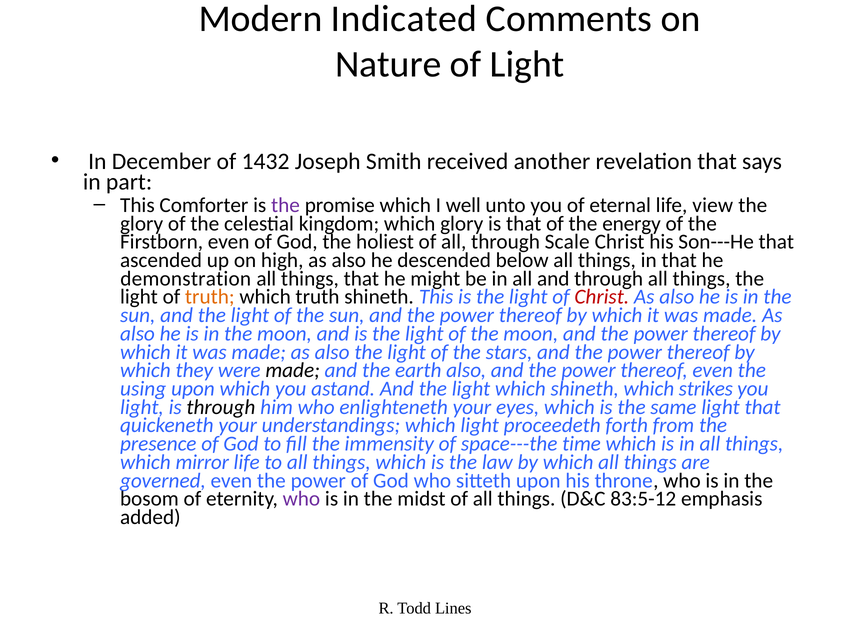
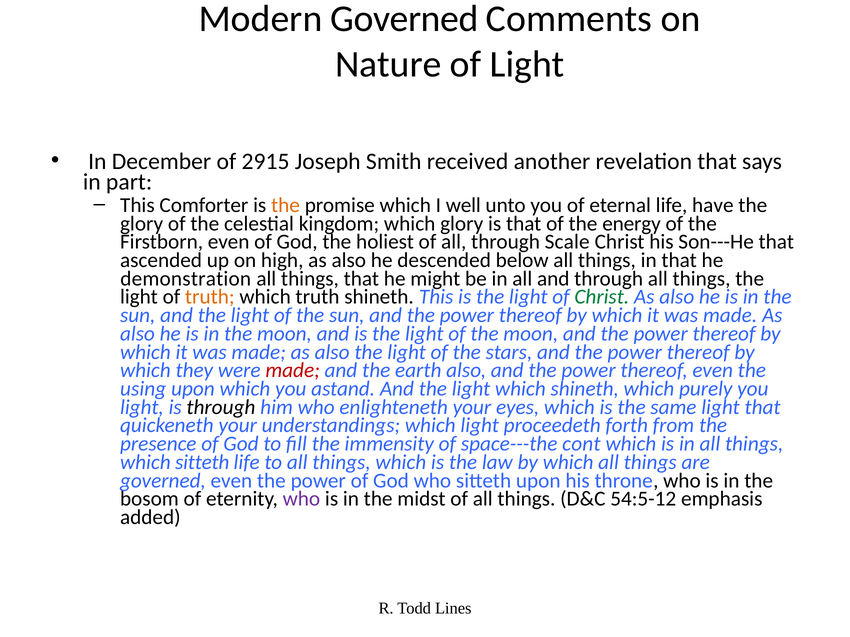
Modern Indicated: Indicated -> Governed (404, 19)
1432: 1432 -> 2915 (266, 162)
the colour: purple -> orange (286, 205)
view: view -> have (713, 205)
Christ colour: red -> green (602, 297)
made colour: black -> red (293, 371)
strikes: strikes -> purely (706, 389)
time: time -> cont (581, 444)
which mirror: mirror -> sitteth (202, 463)
83:5-12: 83:5-12 -> 54:5-12 (643, 499)
